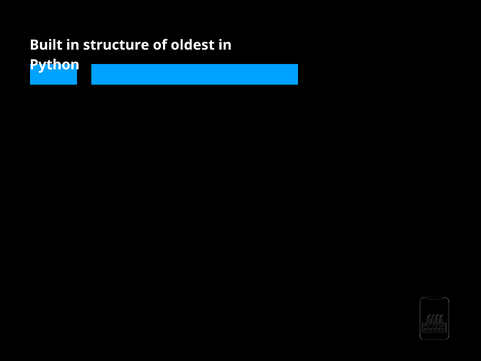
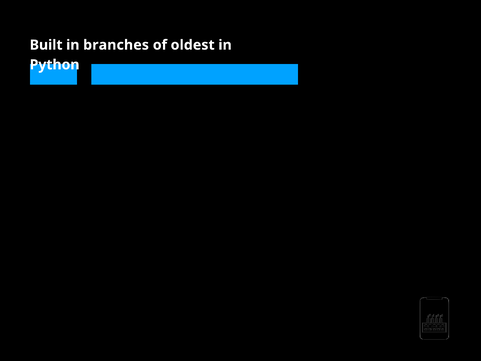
structure: structure -> branches (116, 45)
